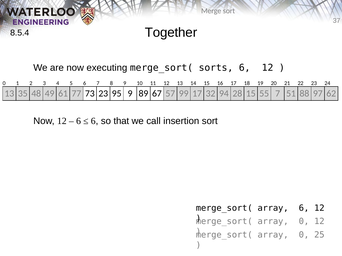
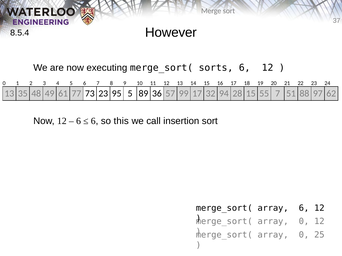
Together: Together -> However (171, 33)
95 9: 9 -> 5 (130, 94)
67: 67 -> 36 (157, 94)
that: that -> this (121, 121)
